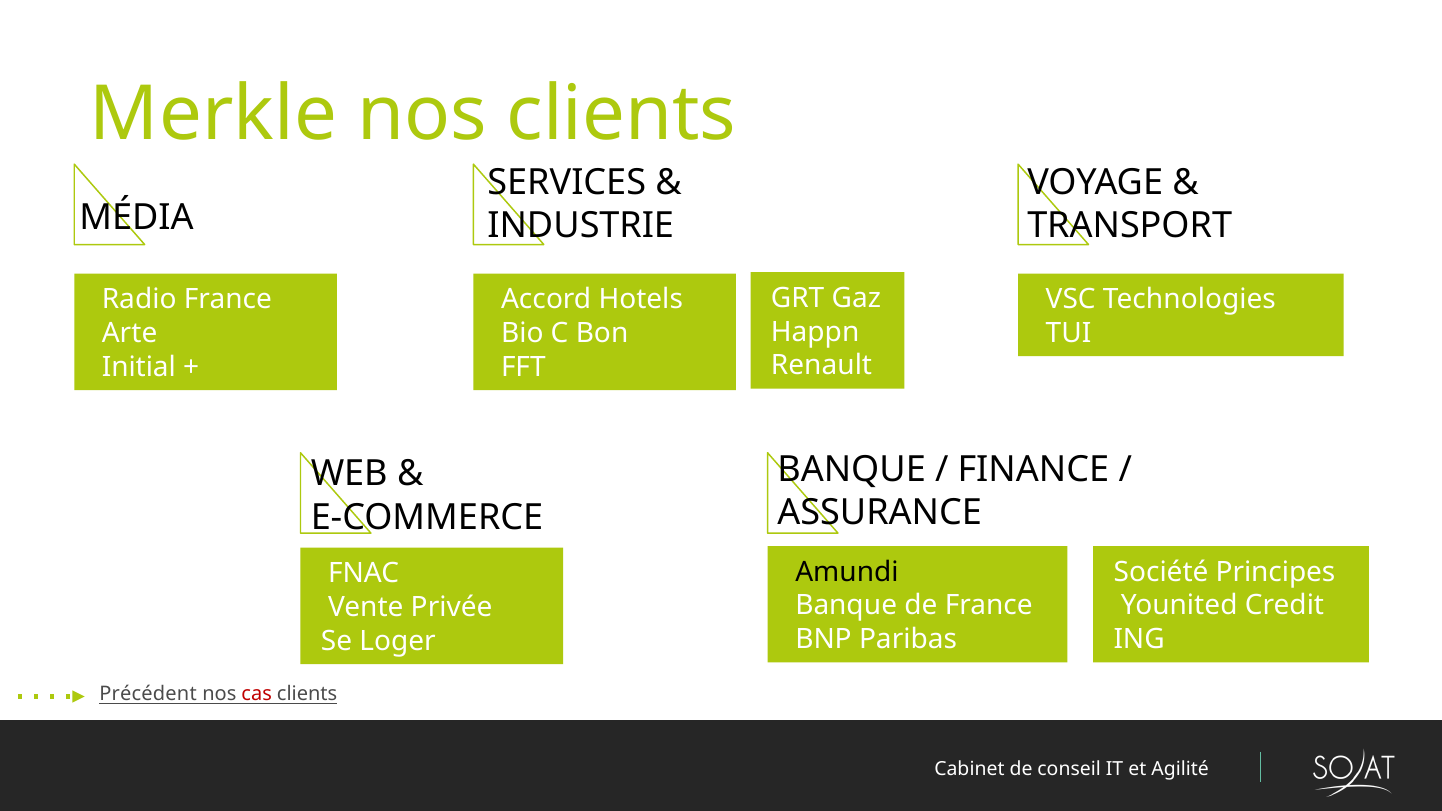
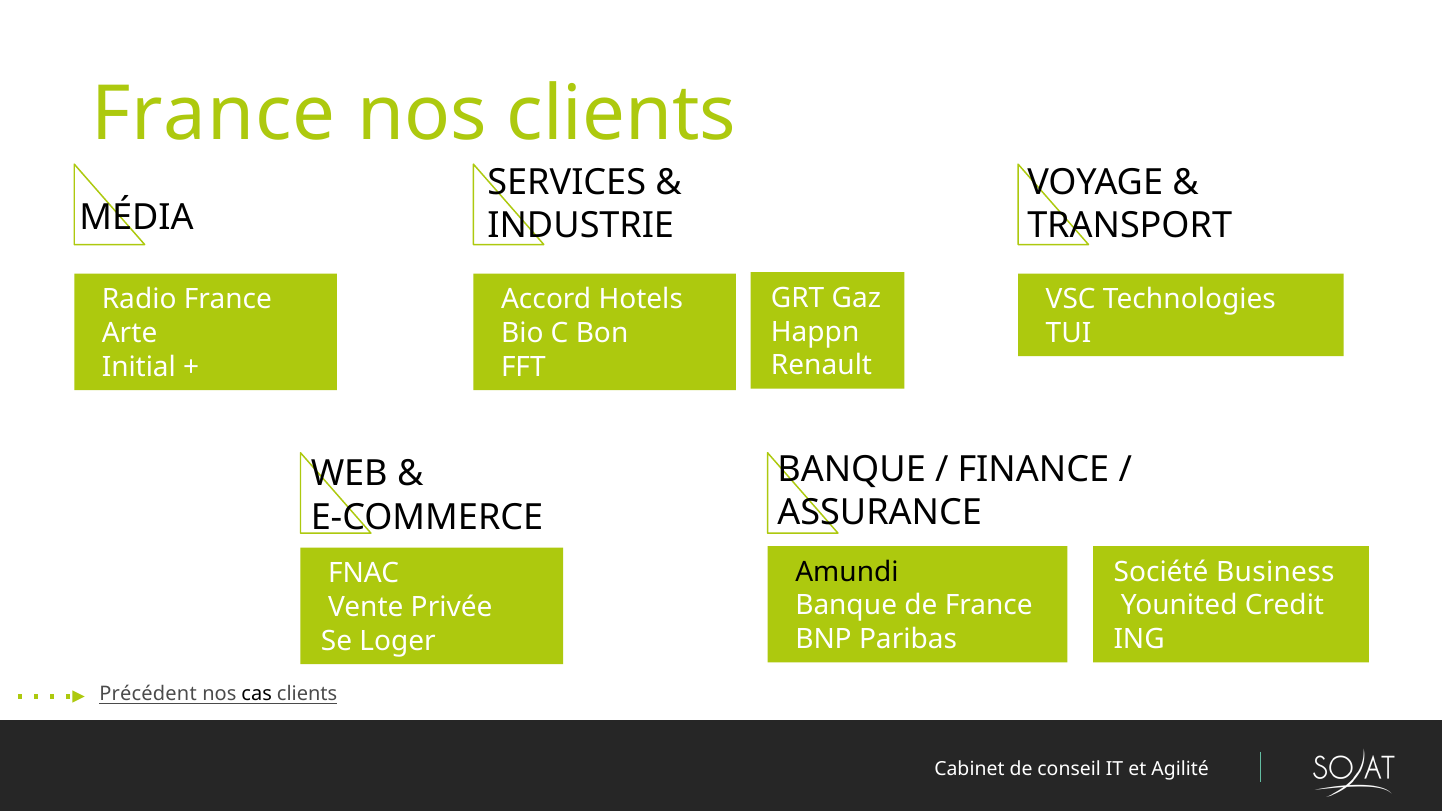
Merkle: Merkle -> France (213, 115)
Principes: Principes -> Business (1275, 572)
cas colour: red -> black (257, 695)
